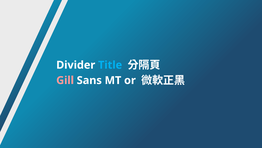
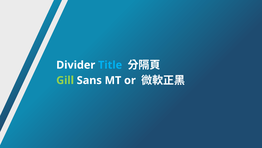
Gill colour: pink -> light green (65, 80)
